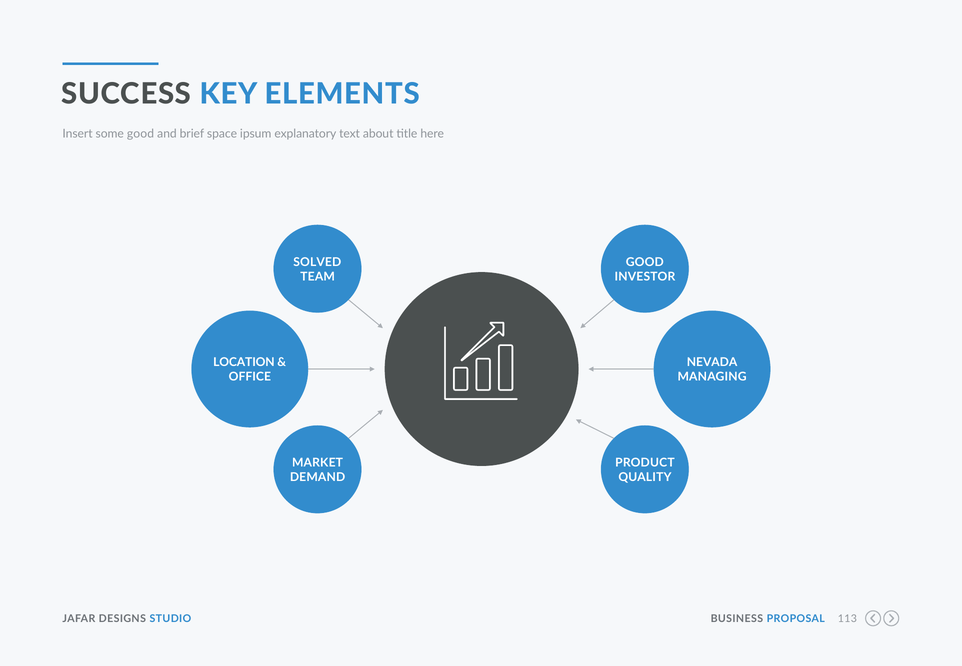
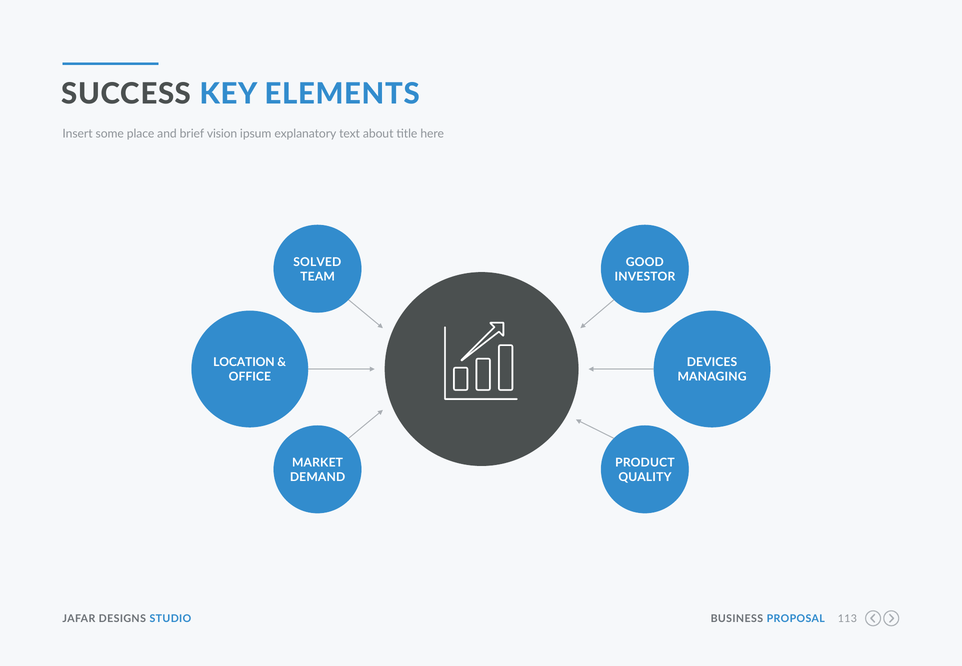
some good: good -> place (141, 134)
space: space -> vision (222, 134)
NEVADA: NEVADA -> DEVICES (712, 362)
